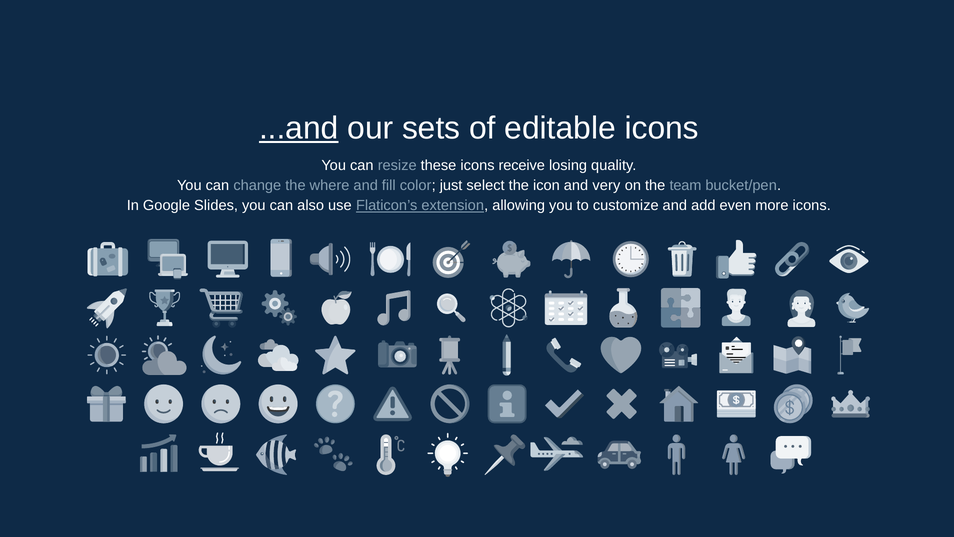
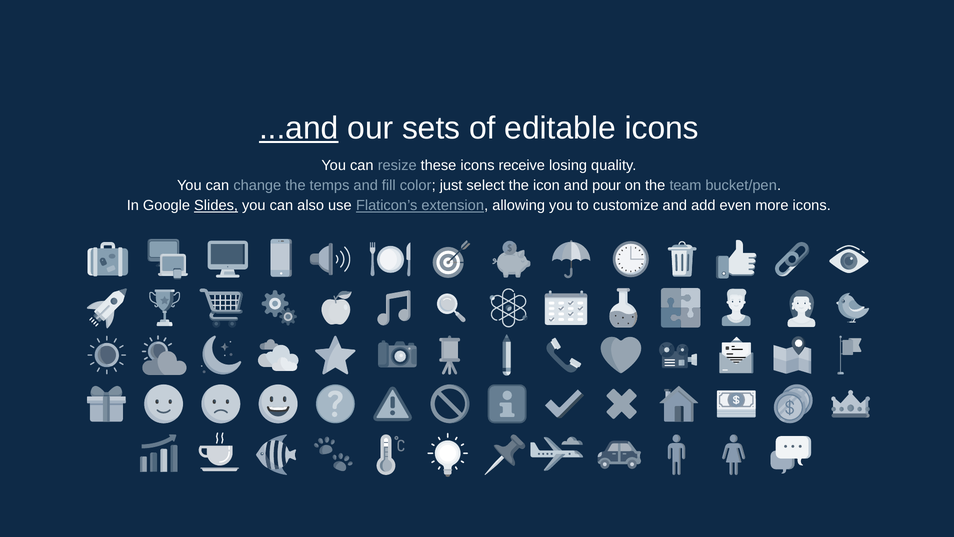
where: where -> temps (330, 185)
very: very -> pour (607, 185)
Slides underline: none -> present (216, 205)
